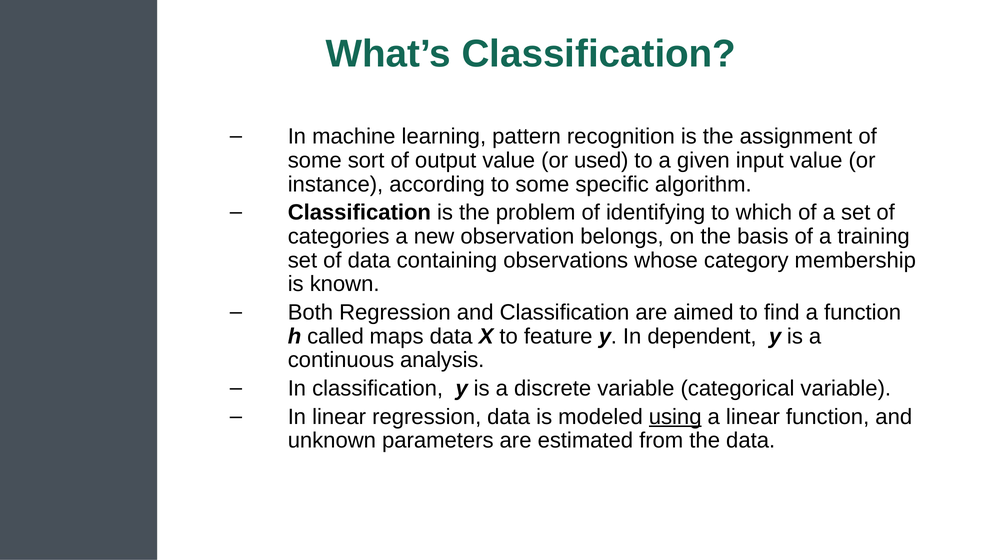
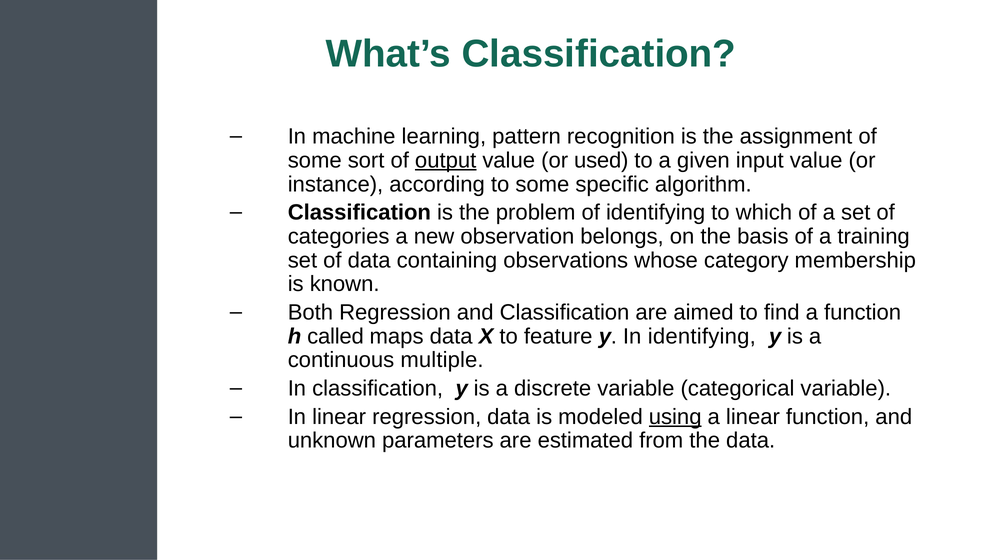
output underline: none -> present (446, 160)
In dependent: dependent -> identifying (702, 336)
analysis: analysis -> multiple (442, 360)
